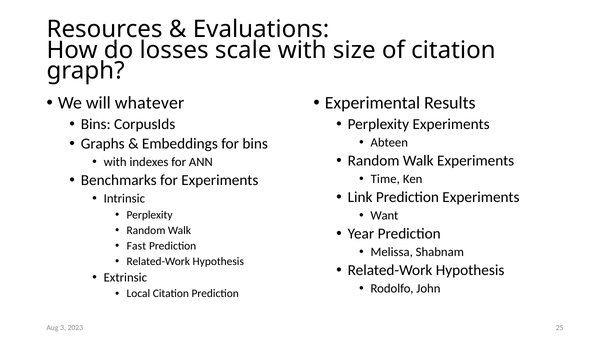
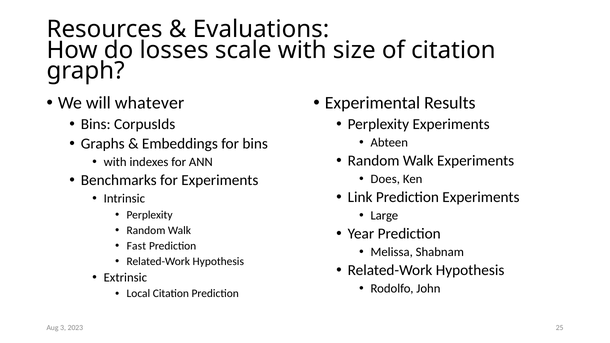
Time: Time -> Does (385, 179)
Want: Want -> Large (384, 215)
